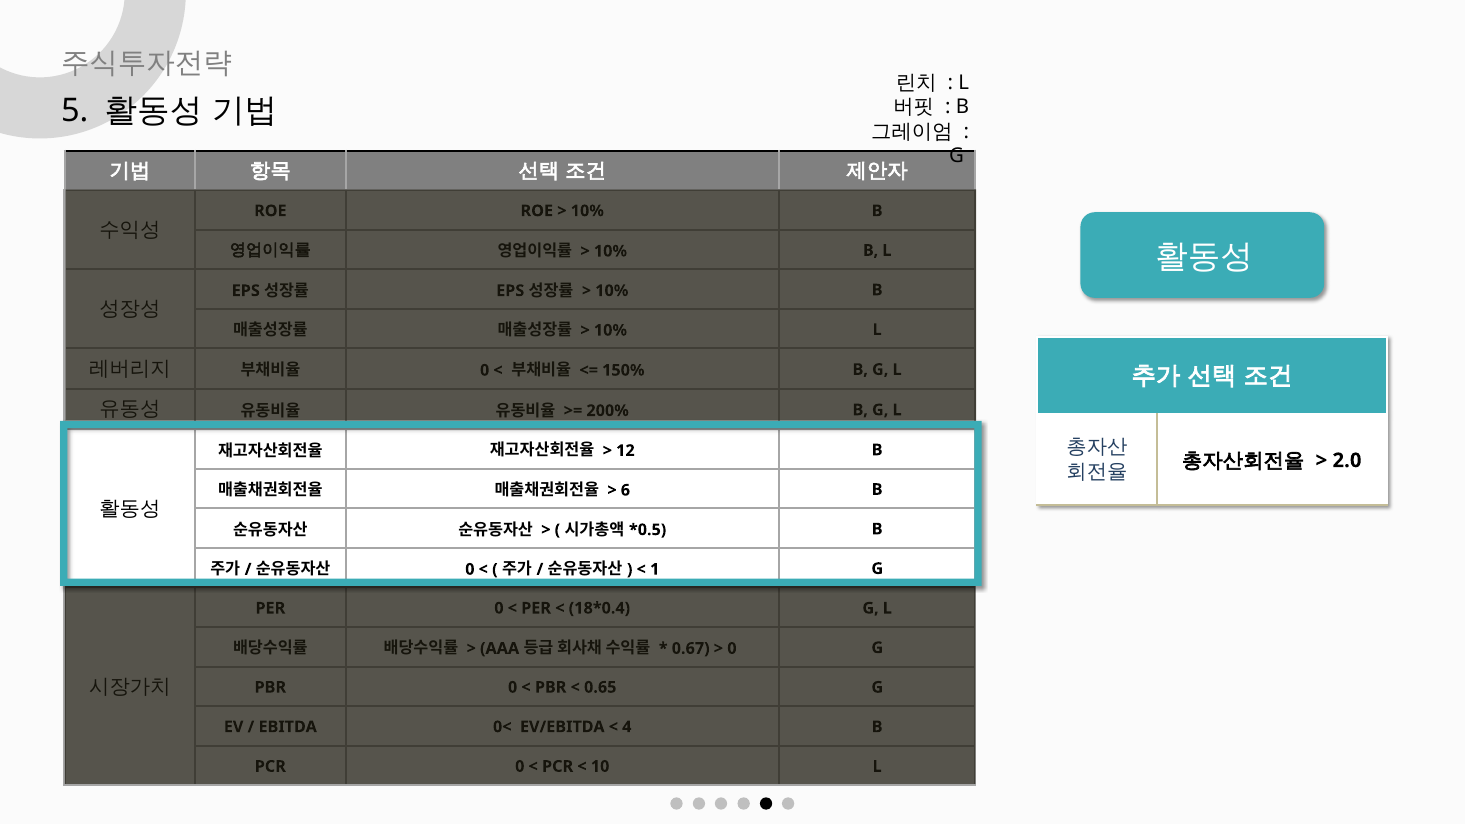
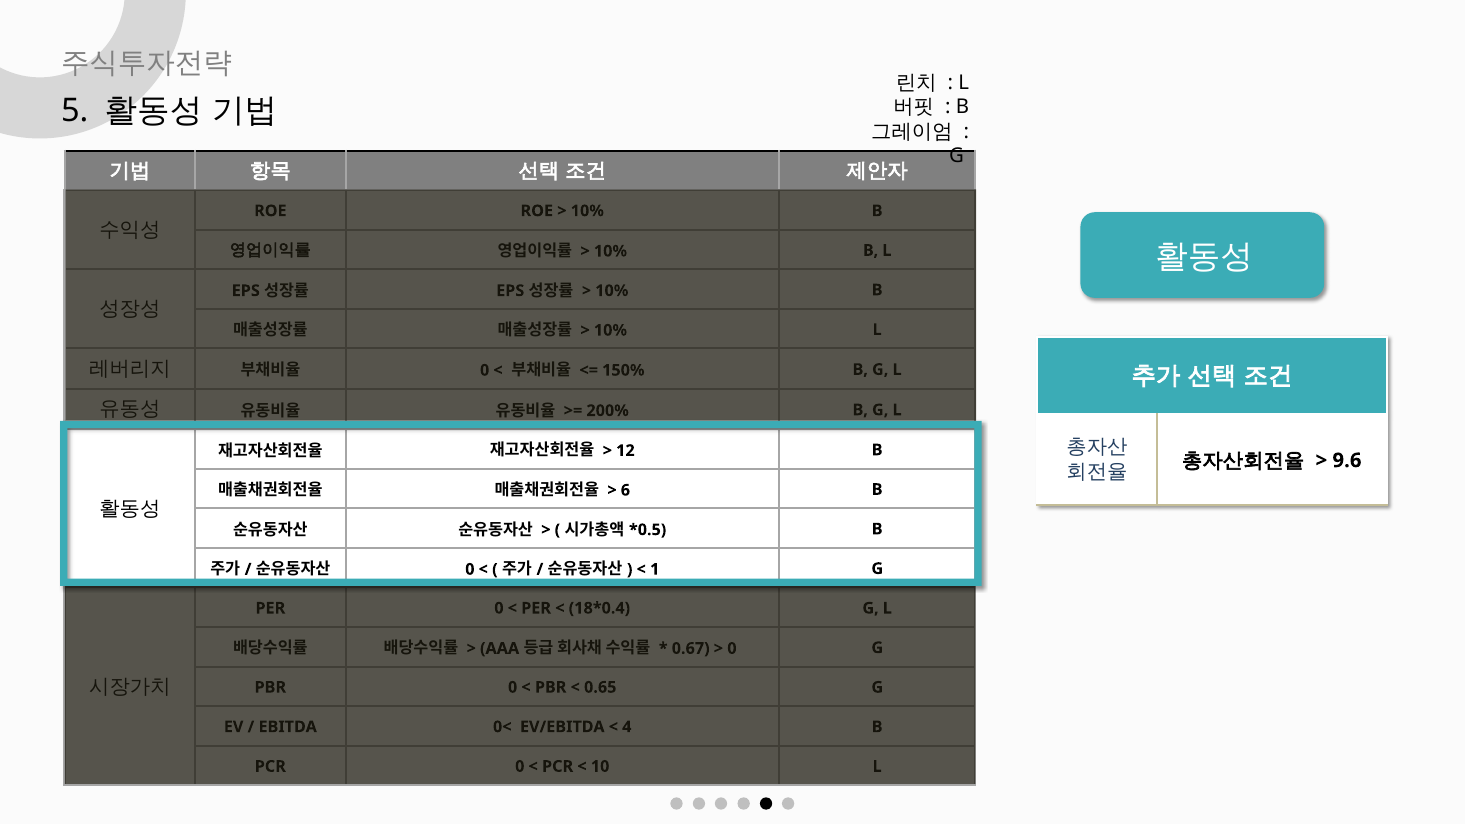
2.0: 2.0 -> 9.6 (1347, 460)
